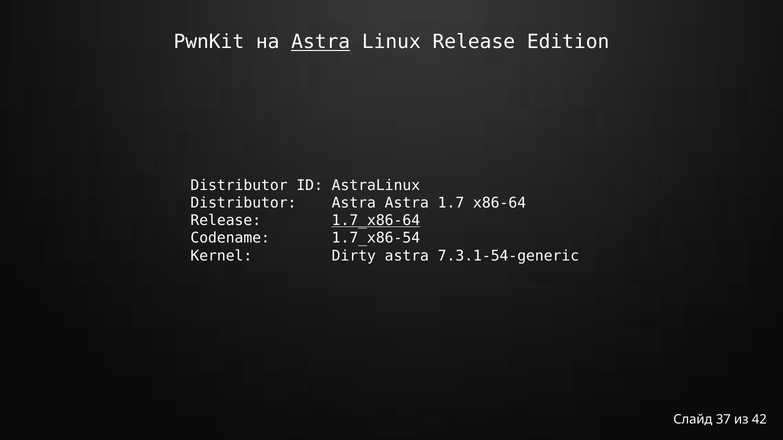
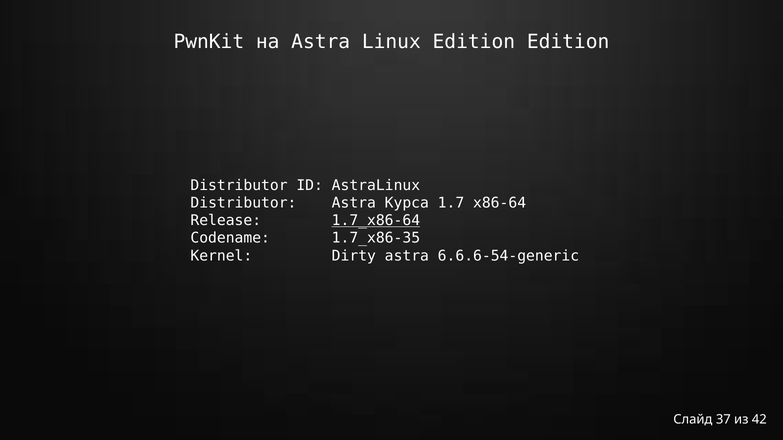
Astra underline: present -> none (321, 42)
Linux Release: Release -> Edition (474, 42)
Astra Astra: Astra -> Курса (407, 203)
1.7_x86-54: 1.7_x86-54 -> 1.7_x86-35 (376, 238)
7.3.1-54-generic: 7.3.1-54-generic -> 6.6.6-54-generic (508, 256)
